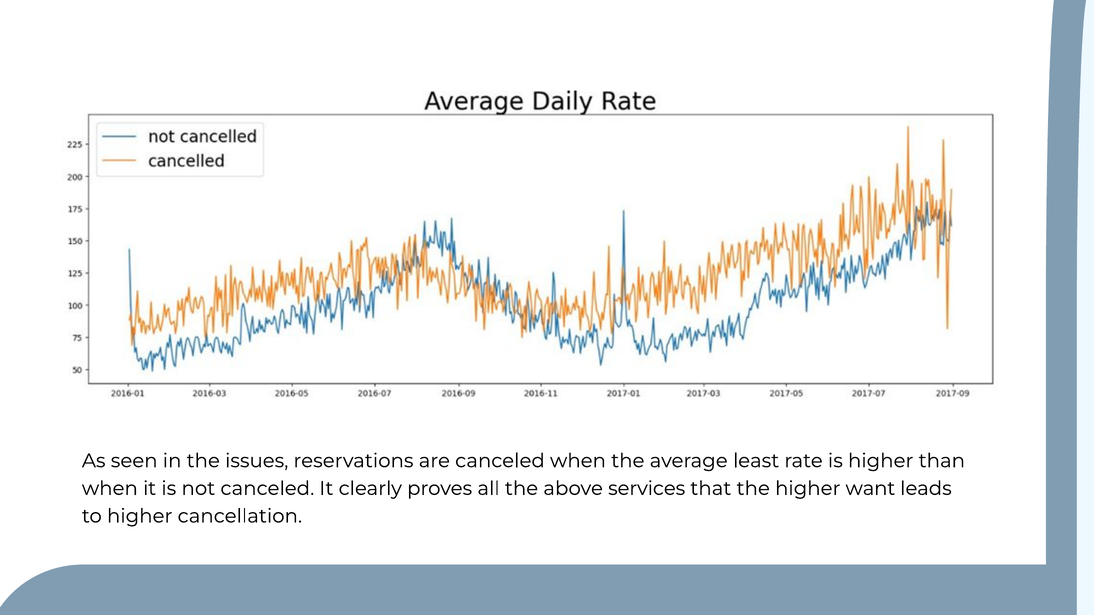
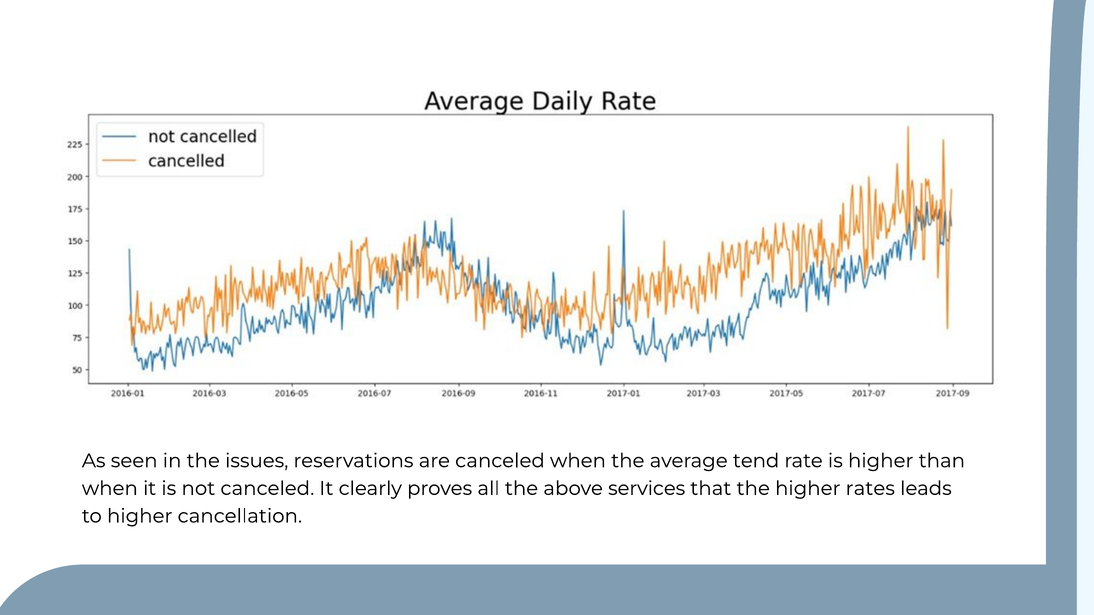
least: least -> tend (756, 461)
want: want -> rates (870, 489)
